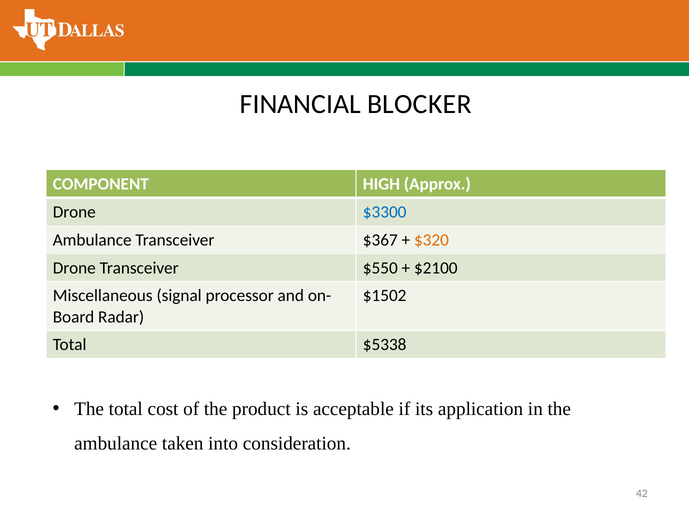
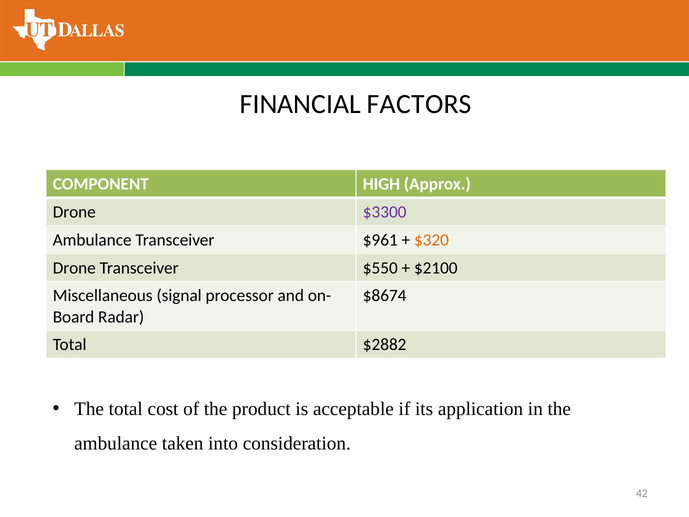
BLOCKER: BLOCKER -> FACTORS (419, 104)
$3300 colour: blue -> purple (385, 212)
$367: $367 -> $961 (380, 240)
$1502: $1502 -> $8674 (385, 296)
$5338: $5338 -> $2882 (385, 345)
